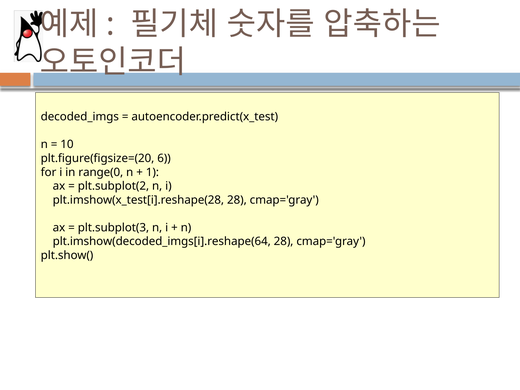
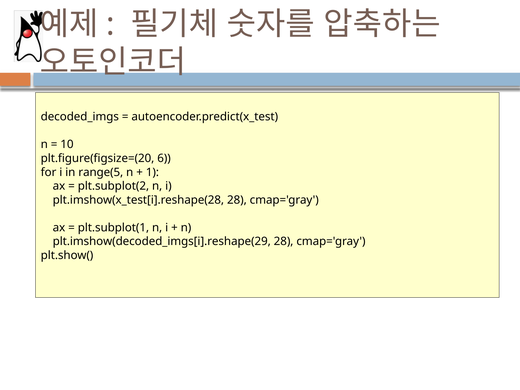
range(0: range(0 -> range(5 (101, 172)
plt.subplot(3: plt.subplot(3 -> plt.subplot(1 (113, 228)
plt.imshow(decoded_imgs[i].reshape(64: plt.imshow(decoded_imgs[i].reshape(64 -> plt.imshow(decoded_imgs[i].reshape(29 (162, 242)
